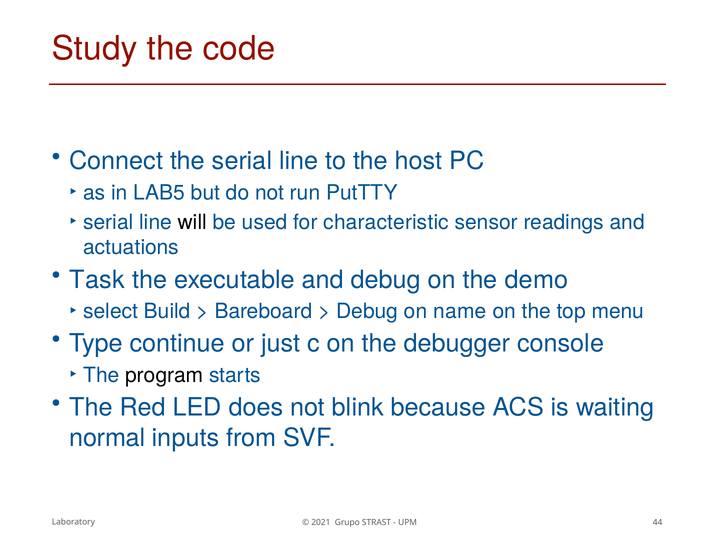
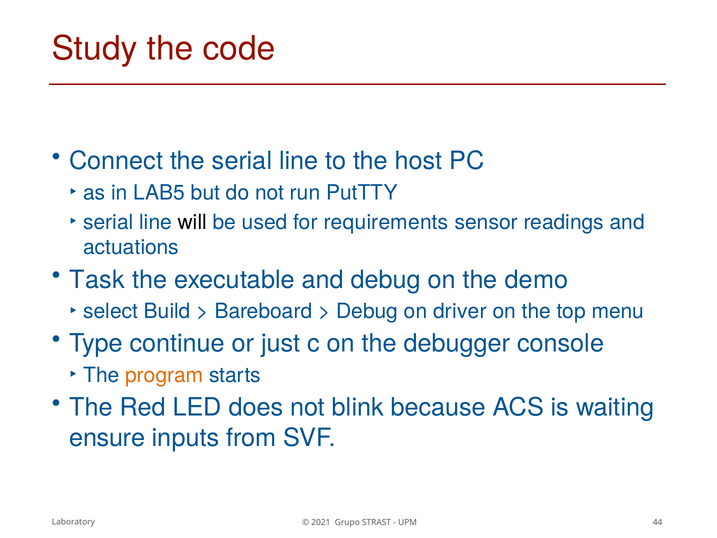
characteristic: characteristic -> requirements (386, 222)
name: name -> driver (460, 311)
program colour: black -> orange (164, 375)
normal: normal -> ensure (107, 438)
